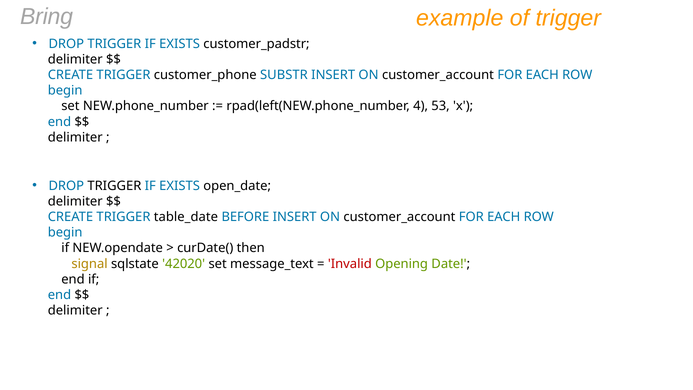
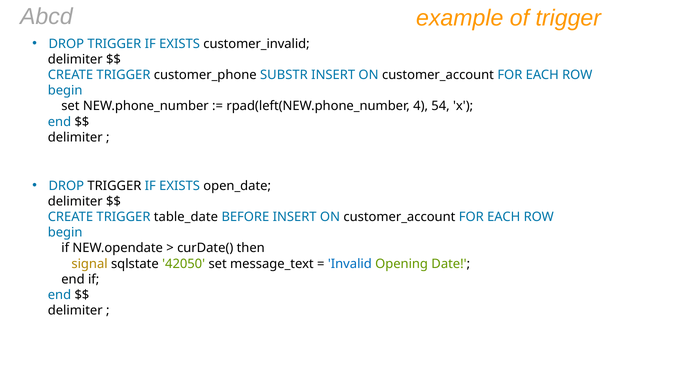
Bring: Bring -> Abcd (46, 16)
customer_padstr: customer_padstr -> customer_invalid (256, 44)
53: 53 -> 54 (441, 106)
42020: 42020 -> 42050 (184, 264)
Invalid colour: red -> blue (350, 264)
